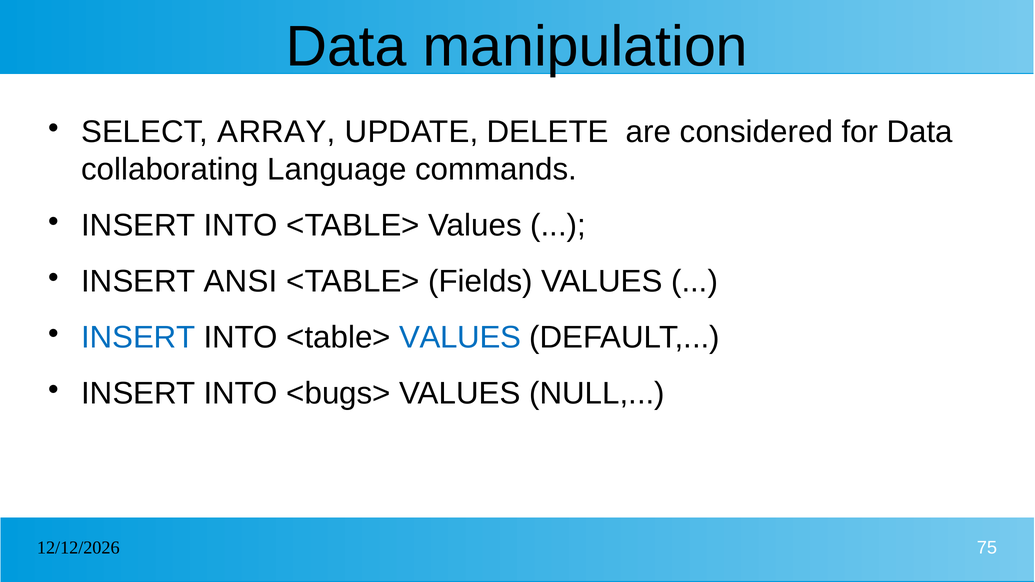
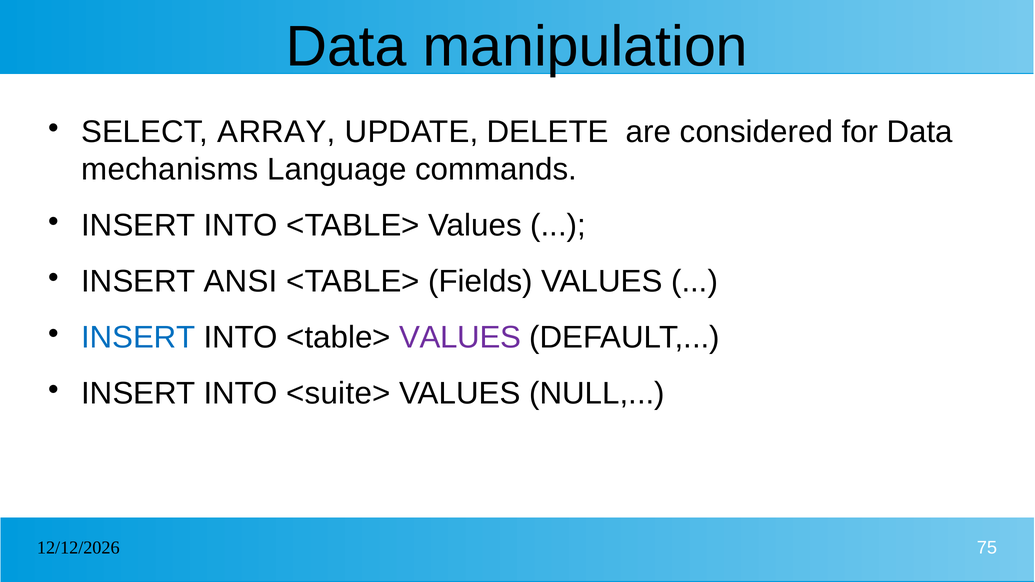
collaborating: collaborating -> mechanisms (170, 169)
VALUES colour: blue -> purple (460, 338)
<bugs>: <bugs> -> <suite> (338, 394)
